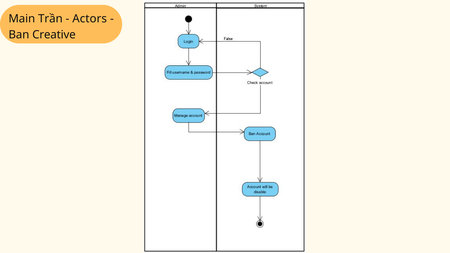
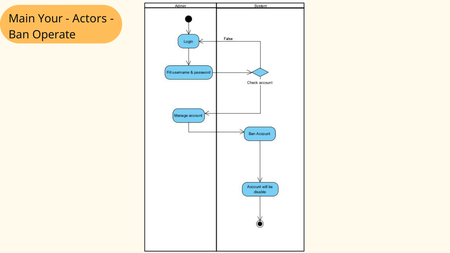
Trần: Trần -> Your (50, 19)
Creative: Creative -> Operate (54, 35)
